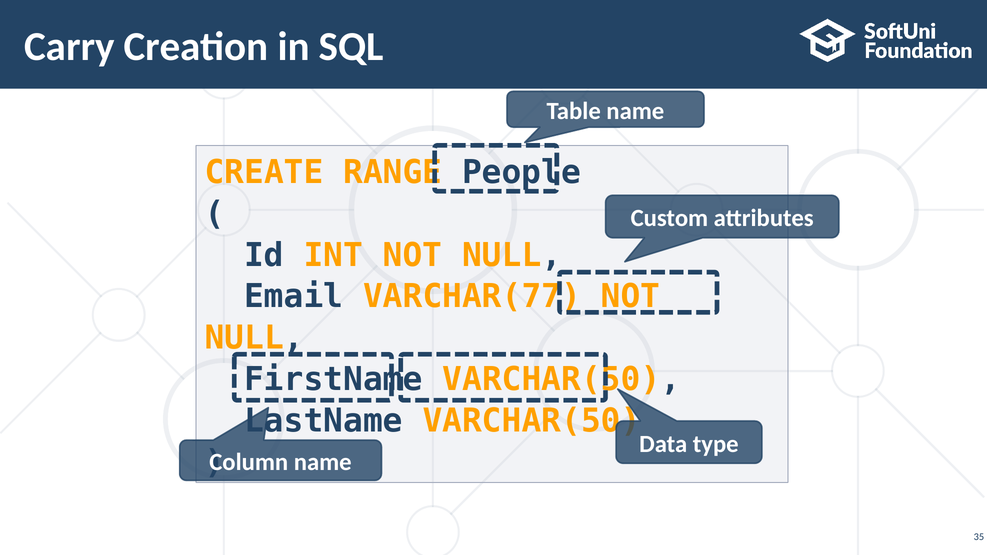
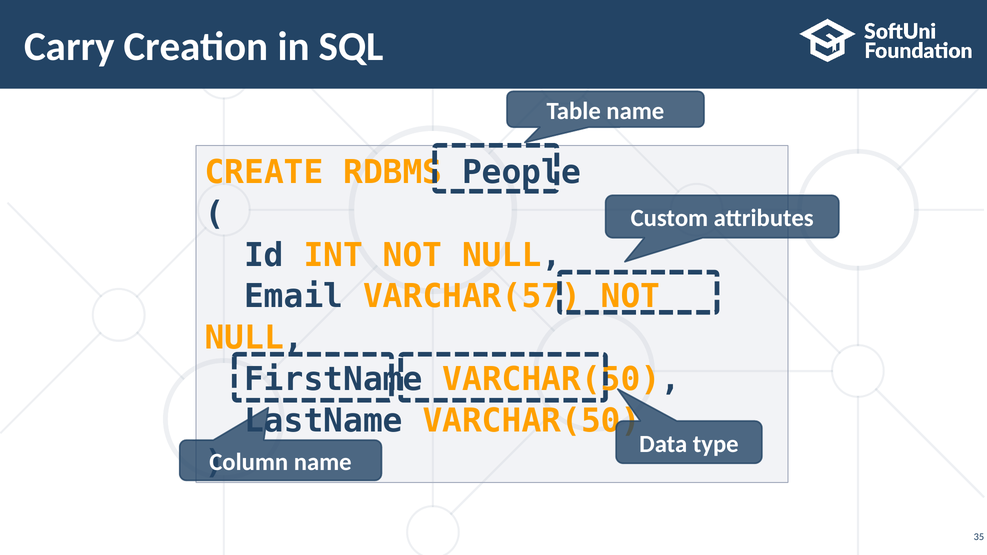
RANGE: RANGE -> RDBMS (393, 172)
VARCHAR(77: VARCHAR(77 -> VARCHAR(57 (472, 297)
